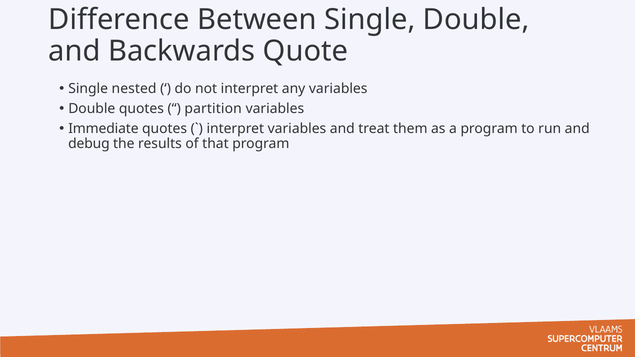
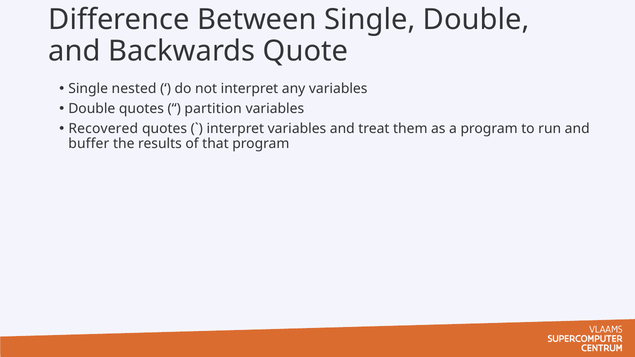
Immediate: Immediate -> Recovered (103, 129)
debug: debug -> buffer (89, 144)
